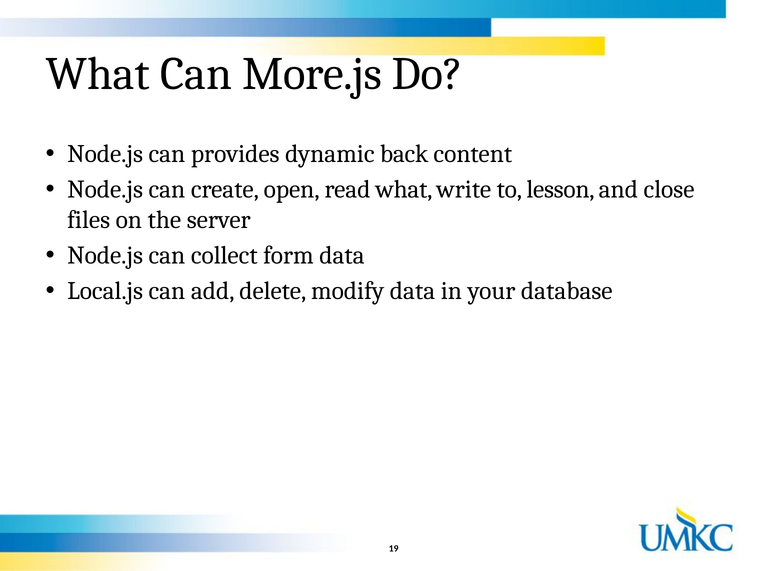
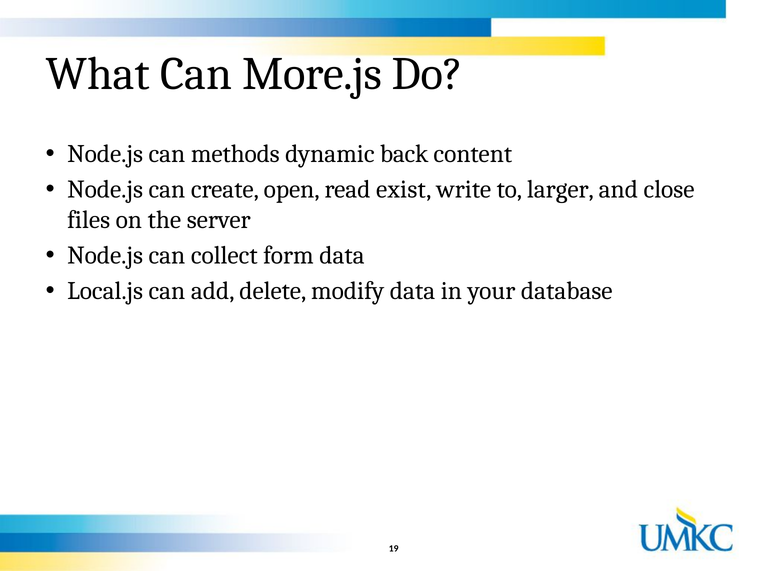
provides: provides -> methods (235, 154)
read what: what -> exist (404, 190)
lesson: lesson -> larger (560, 190)
